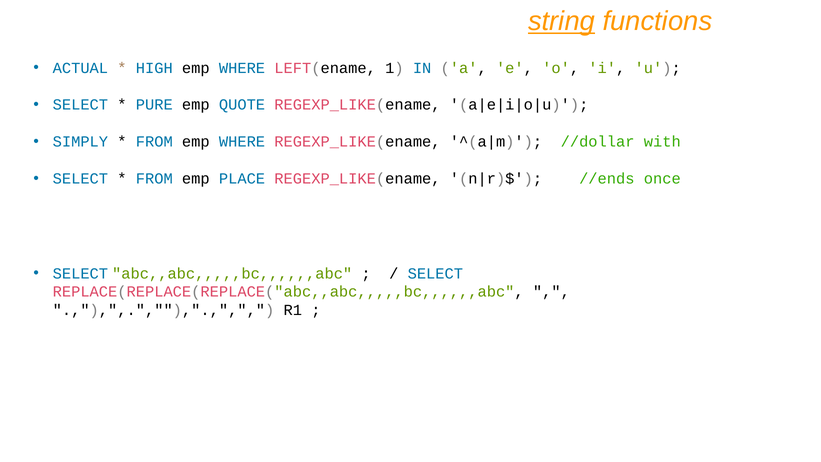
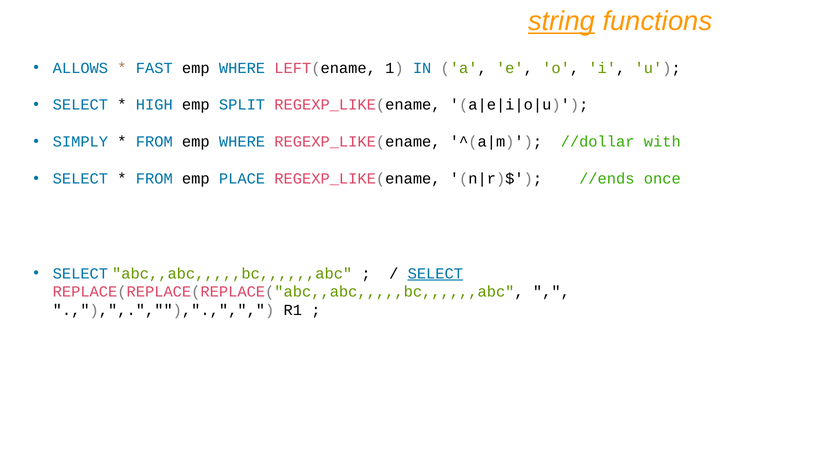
ACTUAL: ACTUAL -> ALLOWS (80, 68)
HIGH: HIGH -> FAST (154, 68)
PURE: PURE -> HIGH (154, 105)
QUOTE: QUOTE -> SPLIT (242, 105)
SELECT underline: none -> present (435, 273)
